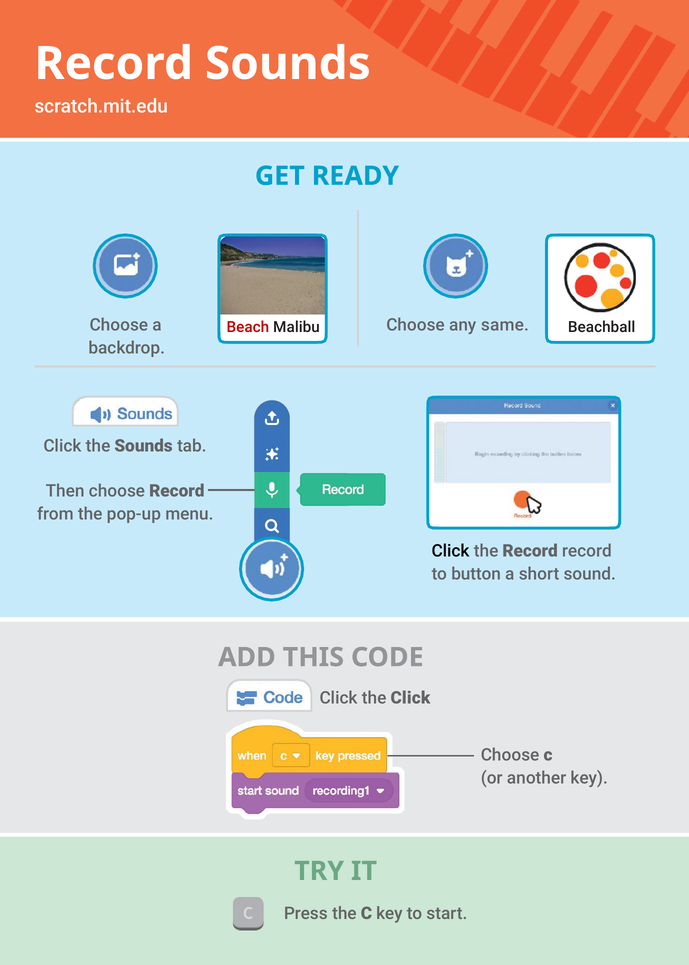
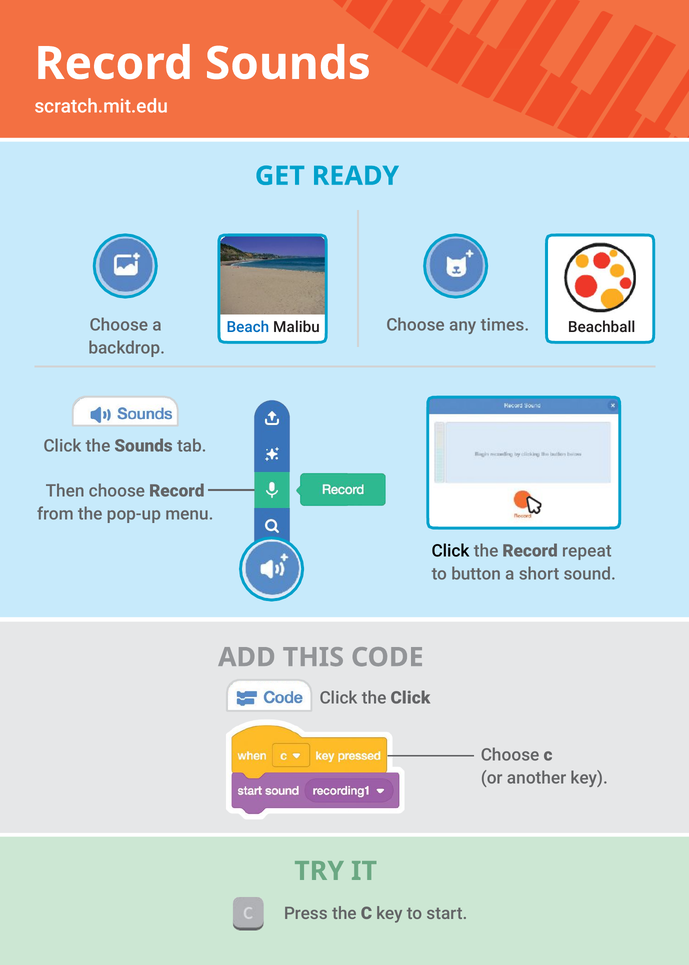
same: same -> times (505, 325)
Beach colour: red -> blue (248, 327)
Record record: record -> repeat (587, 551)
